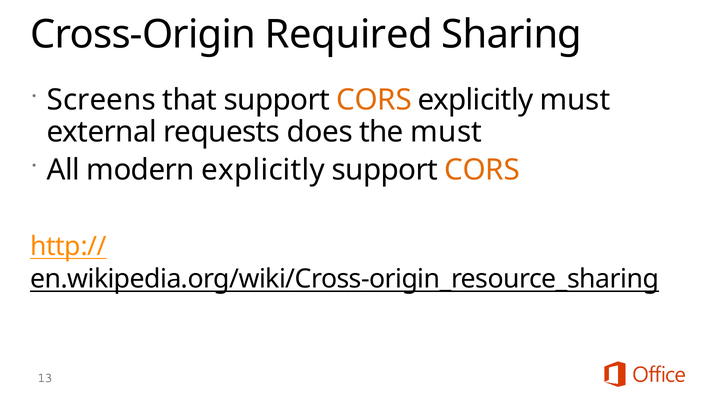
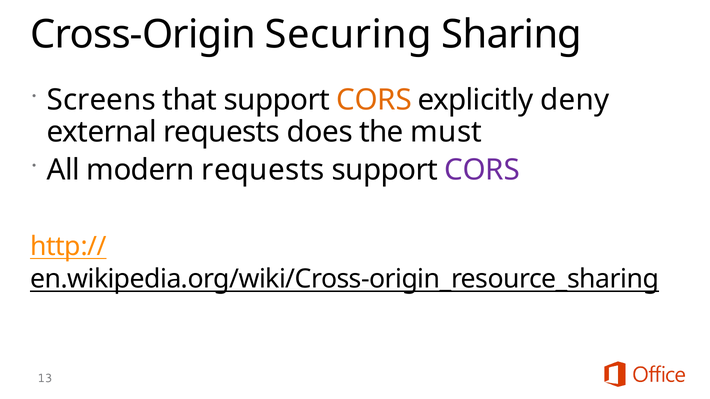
Required: Required -> Securing (348, 35)
explicitly must: must -> deny (575, 100)
modern explicitly: explicitly -> requests (263, 170)
CORS colour: orange -> purple (482, 170)
